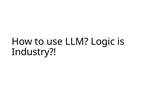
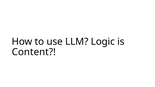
Industry: Industry -> Content (34, 52)
